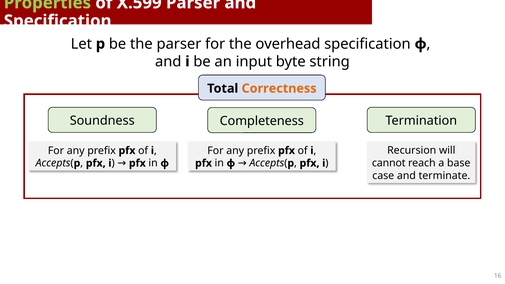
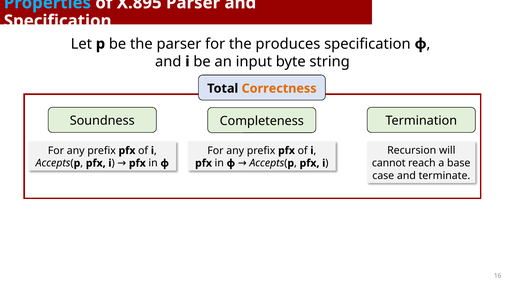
Properties colour: light green -> light blue (47, 3)
X.599: X.599 -> X.895 (139, 3)
overhead: overhead -> produces (288, 44)
